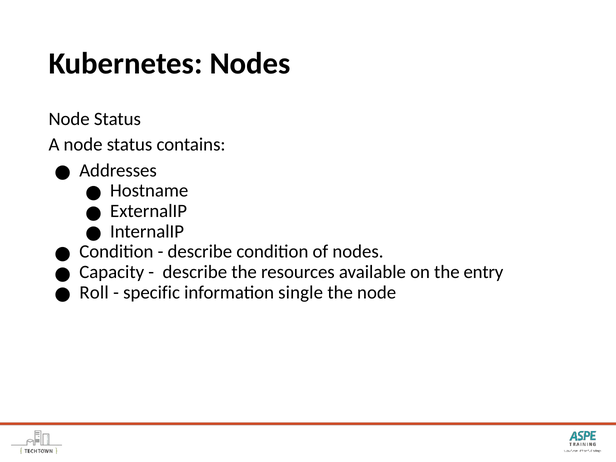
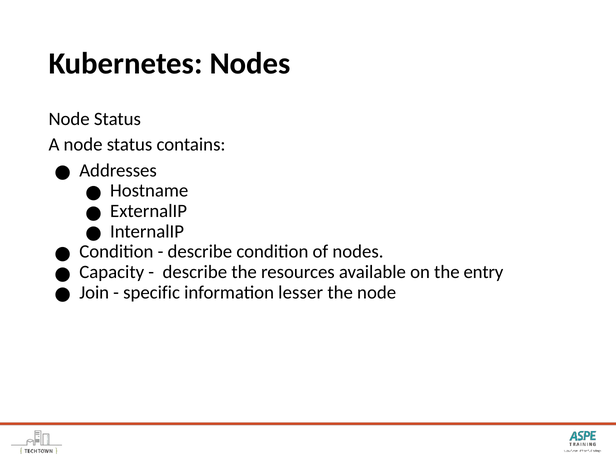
Roll: Roll -> Join (94, 292)
single: single -> lesser (301, 292)
